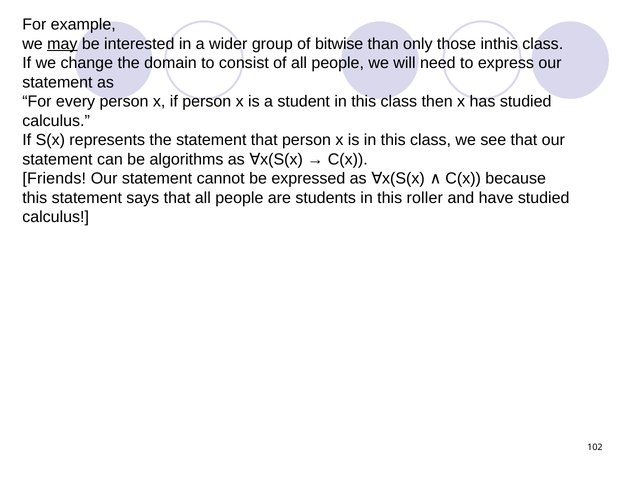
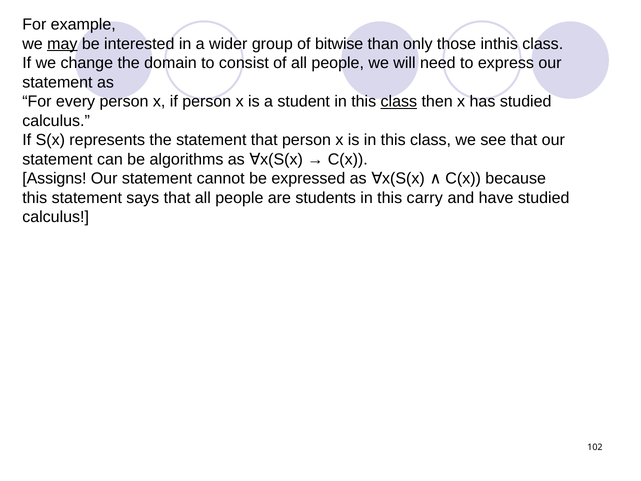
class underline: none -> present (399, 101)
Friends: Friends -> Assigns (54, 178)
roller: roller -> carry (425, 198)
